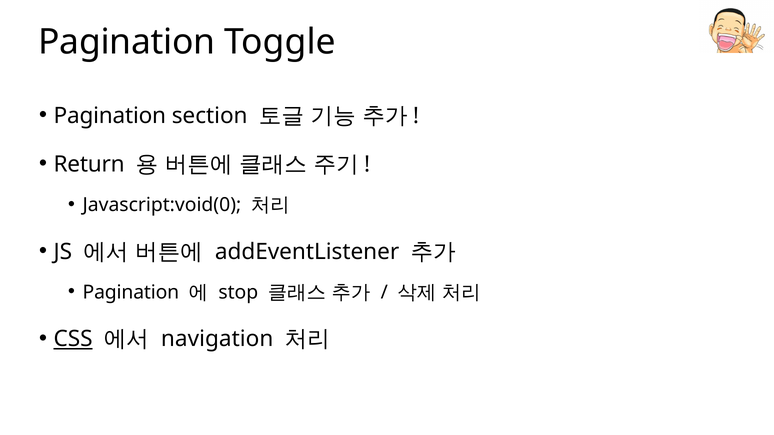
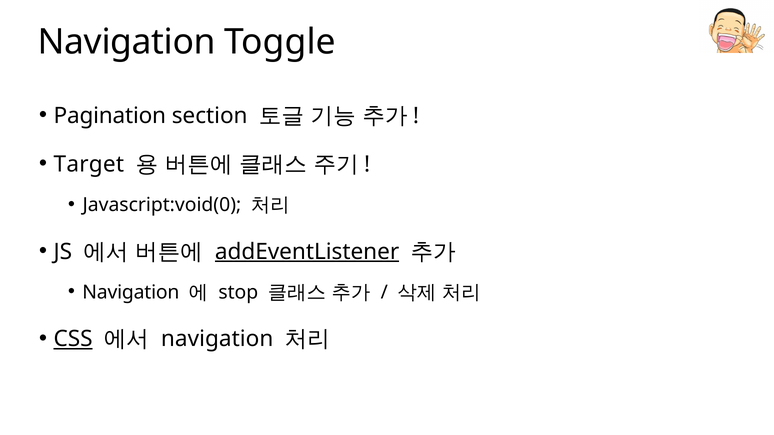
Pagination: Pagination -> Navigation (127, 42)
Return: Return -> Target (89, 164)
addEventListener underline: none -> present (307, 252)
Pagination: Pagination -> Navigation (131, 292)
